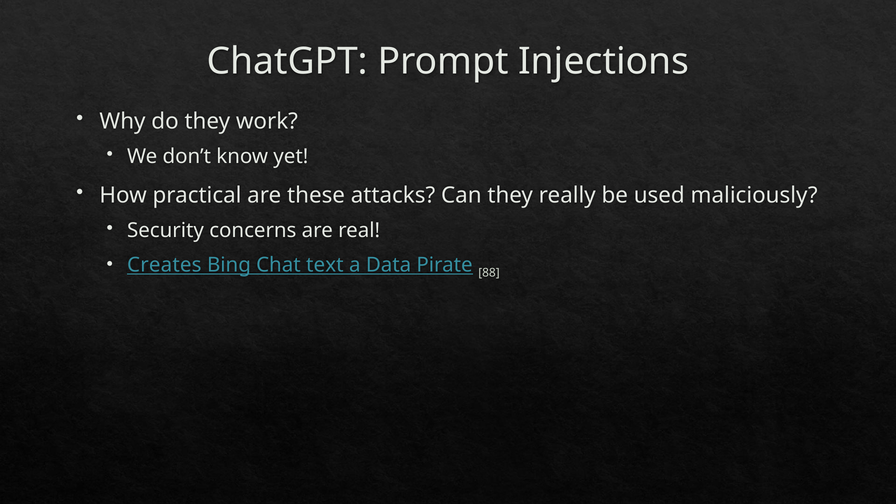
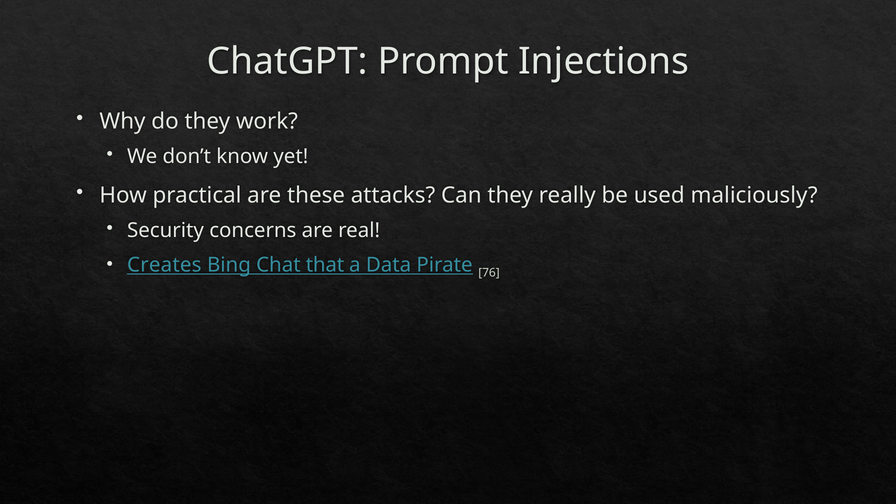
text: text -> that (325, 265)
88: 88 -> 76 (489, 273)
